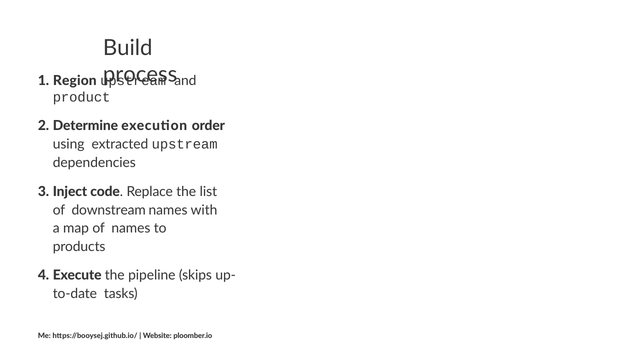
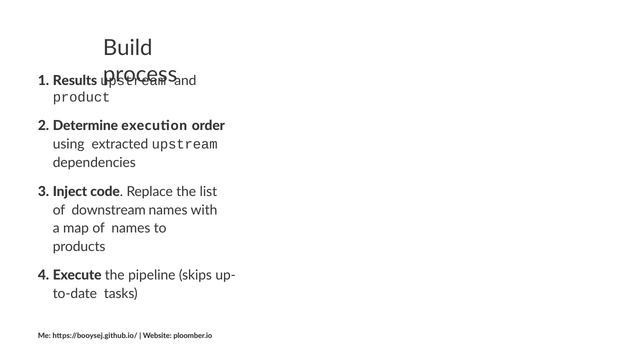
Region: Region -> Results (75, 81)
